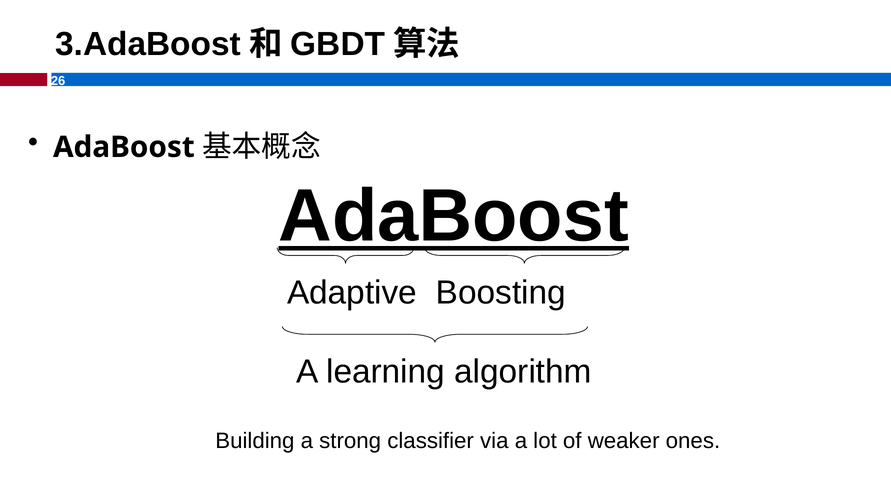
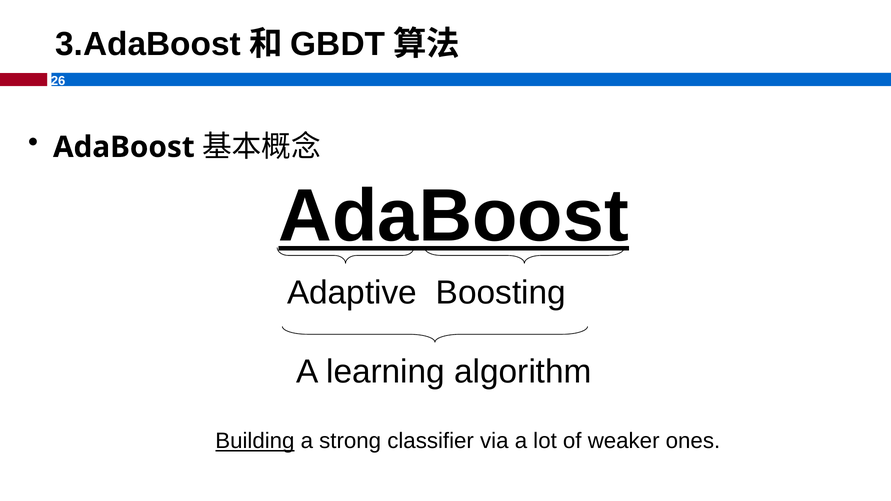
Building underline: none -> present (255, 441)
